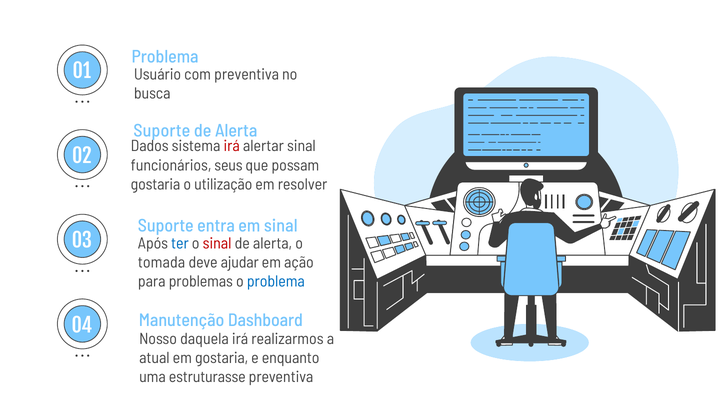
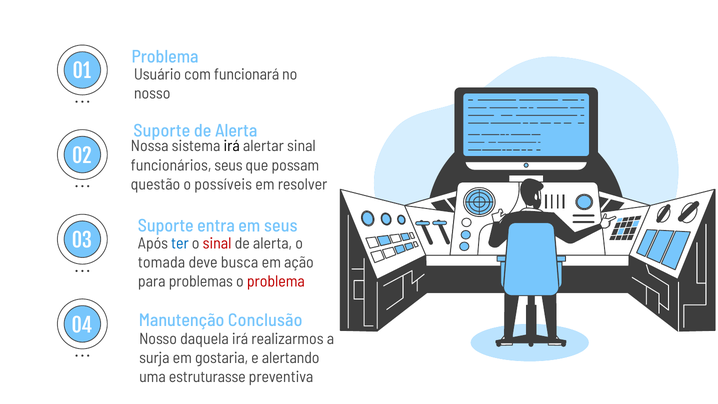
com preventiva: preventiva -> funcionará (247, 75)
busca: busca -> nosso (152, 94)
Dados: Dados -> Nossa (150, 146)
irá colour: red -> black (232, 146)
gostaria: gostaria -> questão (155, 184)
utilização: utilização -> possíveis (223, 184)
em sinal: sinal -> seus (281, 226)
ajudar: ajudar -> busca (240, 262)
problema colour: blue -> red (276, 282)
Dashboard: Dashboard -> Conclusão (265, 320)
atual: atual -> surja (154, 358)
enquanto: enquanto -> alertando (291, 358)
